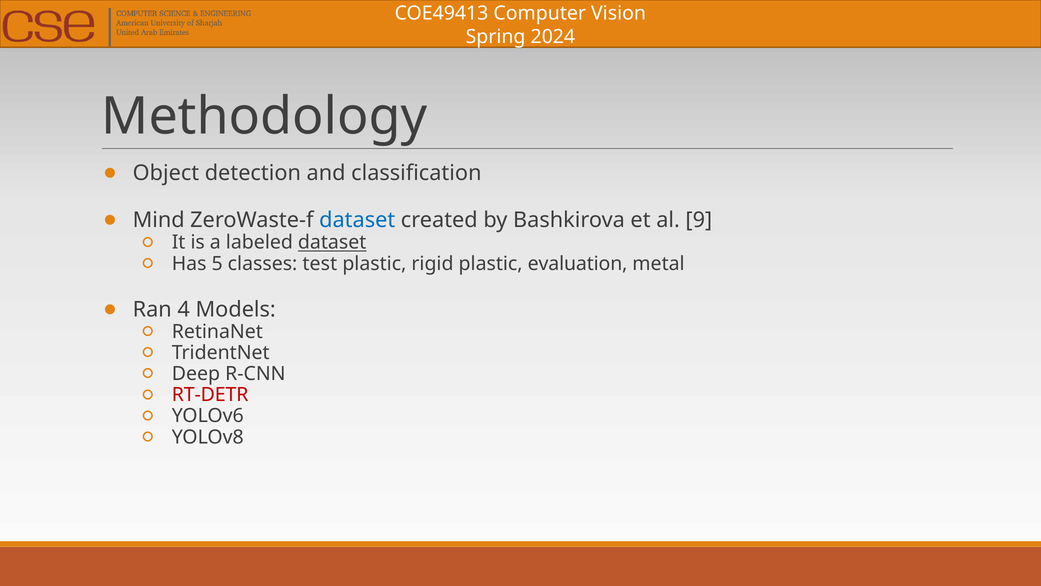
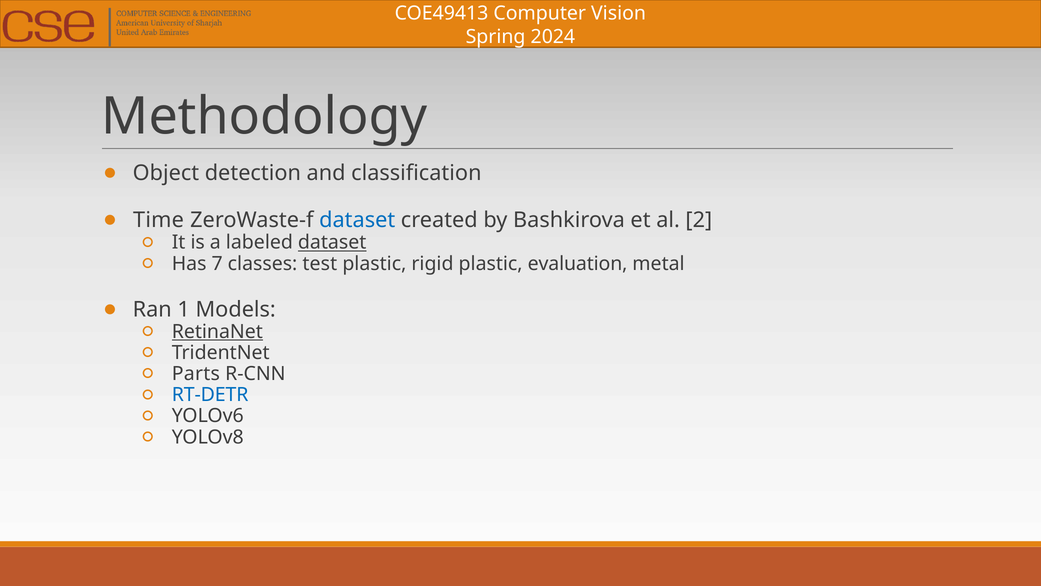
Mind: Mind -> Time (159, 220)
9: 9 -> 2 (699, 220)
5: 5 -> 7 (217, 263)
4: 4 -> 1 (184, 309)
RetinaNet underline: none -> present (217, 331)
Deep: Deep -> Parts (196, 374)
RT-DETR colour: red -> blue (210, 395)
